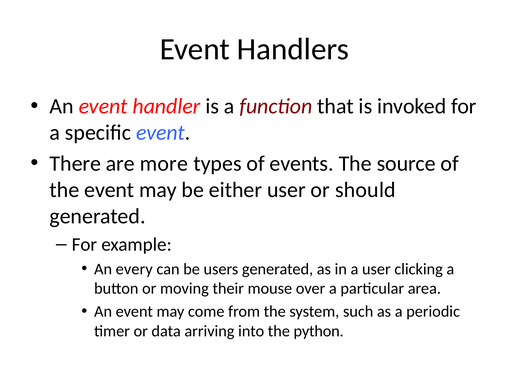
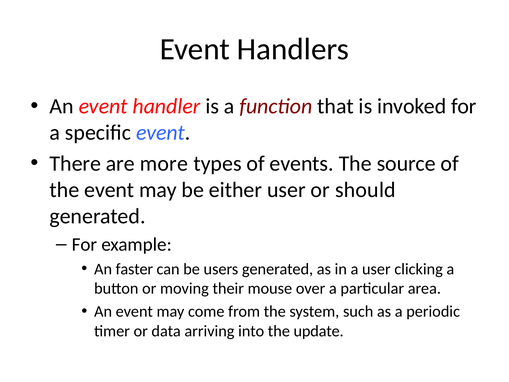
every: every -> faster (134, 269)
python: python -> update (319, 331)
